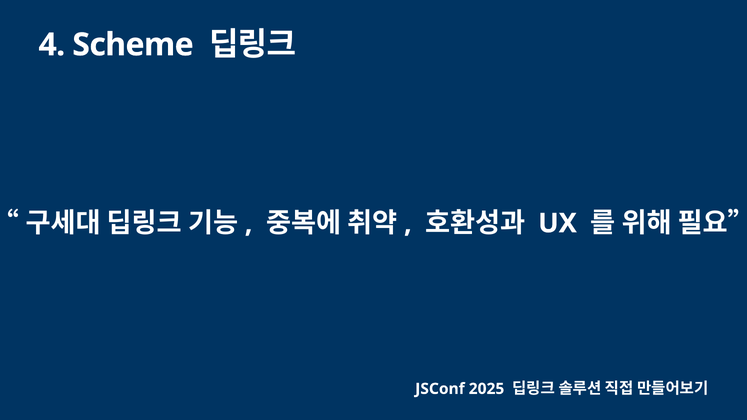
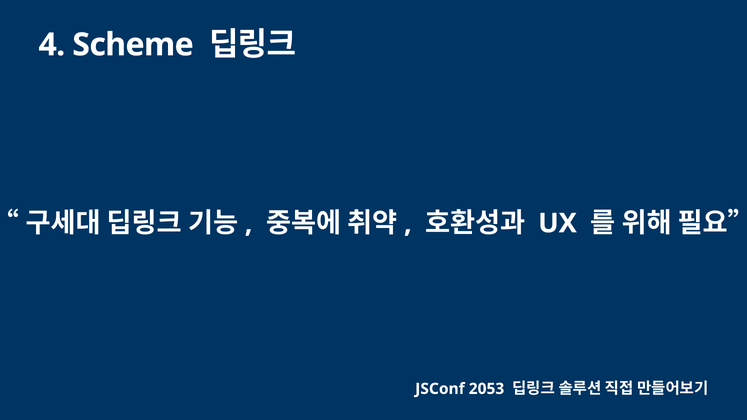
2025: 2025 -> 2053 (487, 389)
